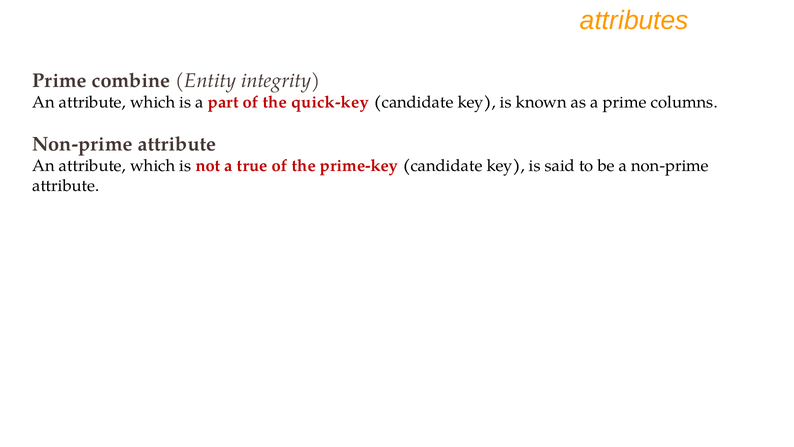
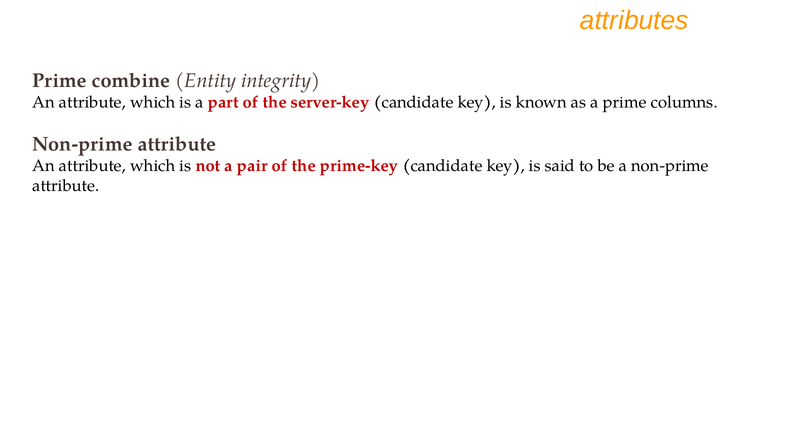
quick-key: quick-key -> server-key (330, 102)
true: true -> pair (252, 166)
